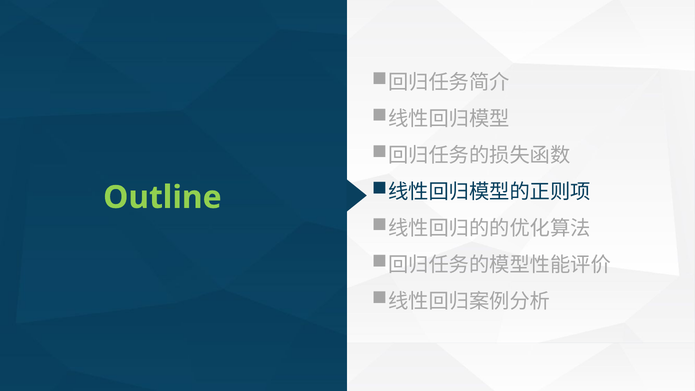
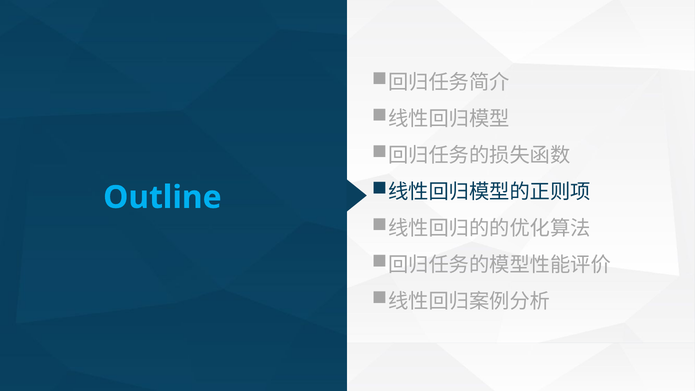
Outline colour: light green -> light blue (162, 197)
